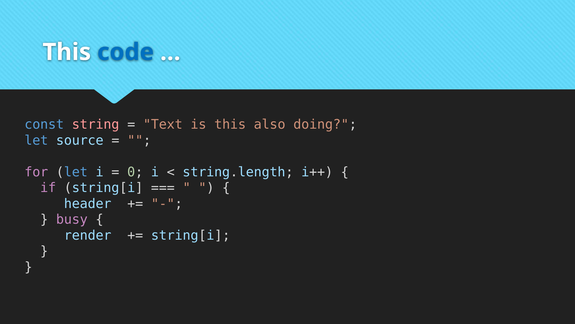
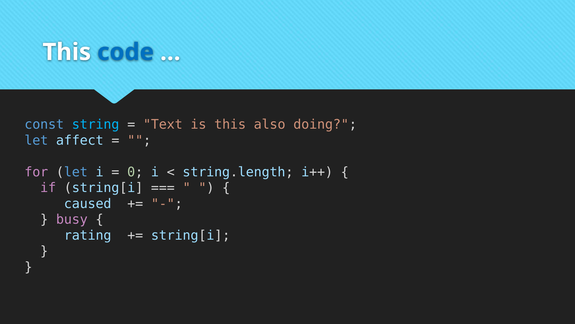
string colour: pink -> light blue (96, 124)
source: source -> affect (80, 140)
header: header -> caused (88, 203)
render: render -> rating (88, 235)
